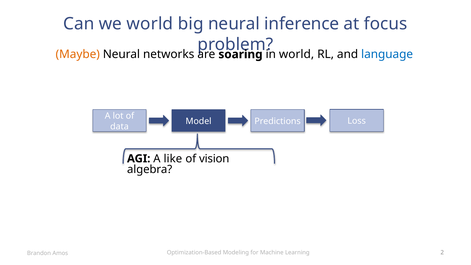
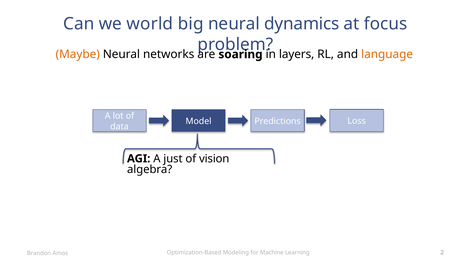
inference: inference -> dynamics (302, 24)
world: world -> layers (297, 54)
language colour: blue -> orange (387, 54)
like: like -> just (173, 159)
